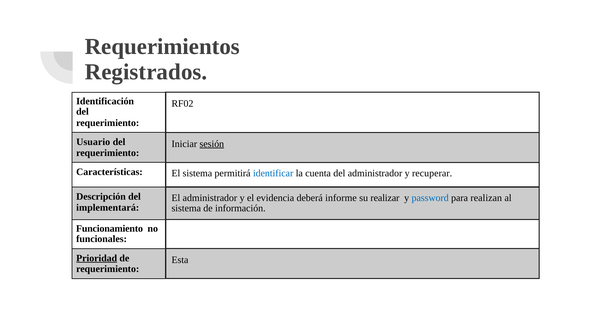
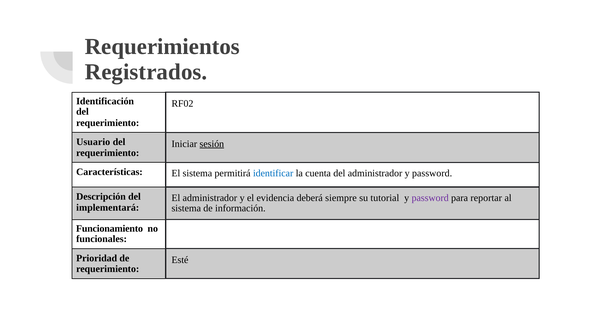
administrador y recuperar: recuperar -> password (432, 173)
informe: informe -> siempre (341, 198)
realizar: realizar -> tutorial (385, 198)
password colour: blue -> purple (430, 198)
realizan: realizan -> reportar (486, 198)
Prioridad underline: present -> none (97, 258)
Esta: Esta -> Esté (180, 260)
